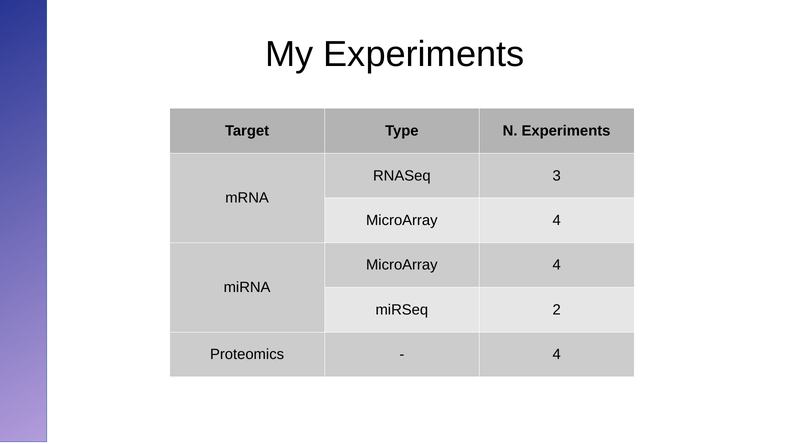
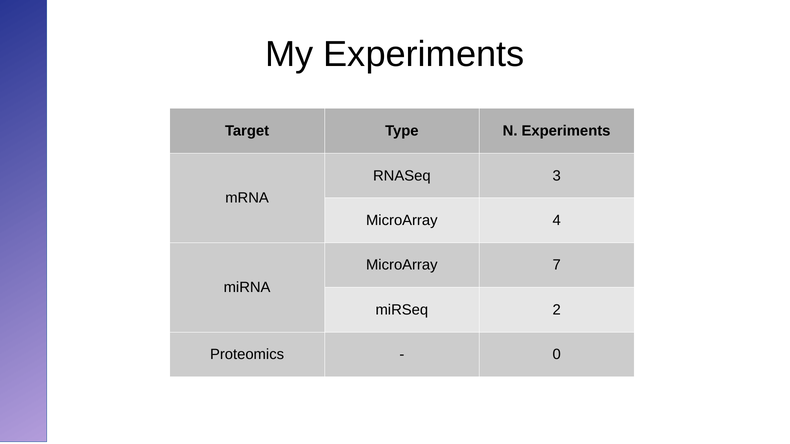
4: 4 -> 7 (557, 265)
4: 4 -> 0 (557, 355)
